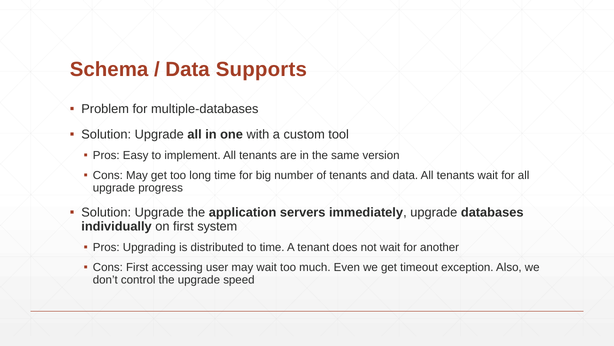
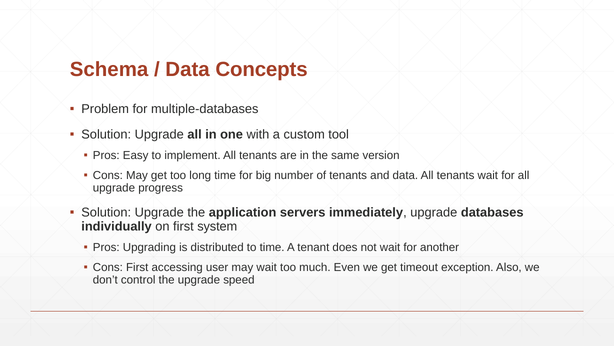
Supports: Supports -> Concepts (262, 69)
